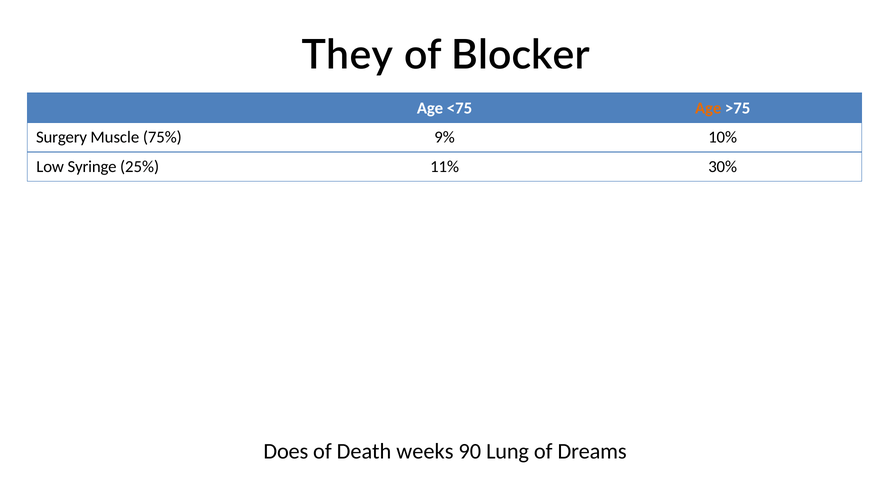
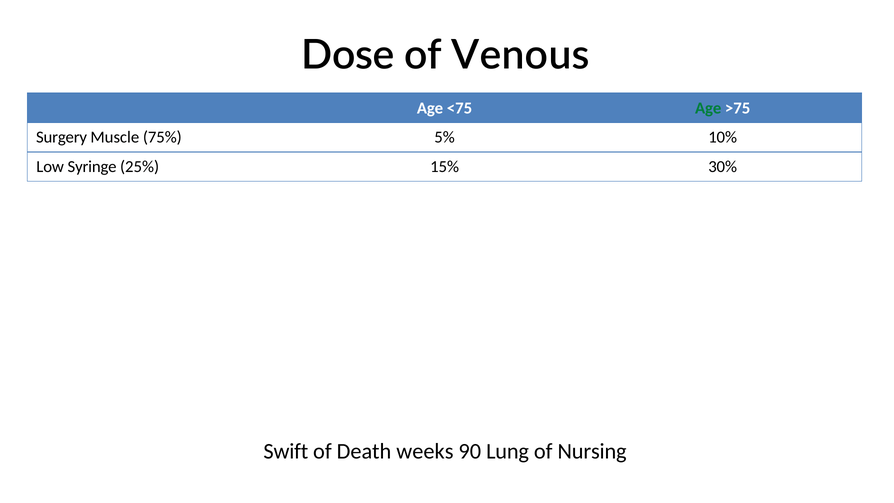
They: They -> Dose (348, 55)
Blocker: Blocker -> Venous (520, 55)
Age colour: orange -> green (708, 108)
9%: 9% -> 5% (445, 137)
11%: 11% -> 15% (445, 167)
Does: Does -> Swift (286, 451)
Dreams: Dreams -> Nursing (592, 451)
